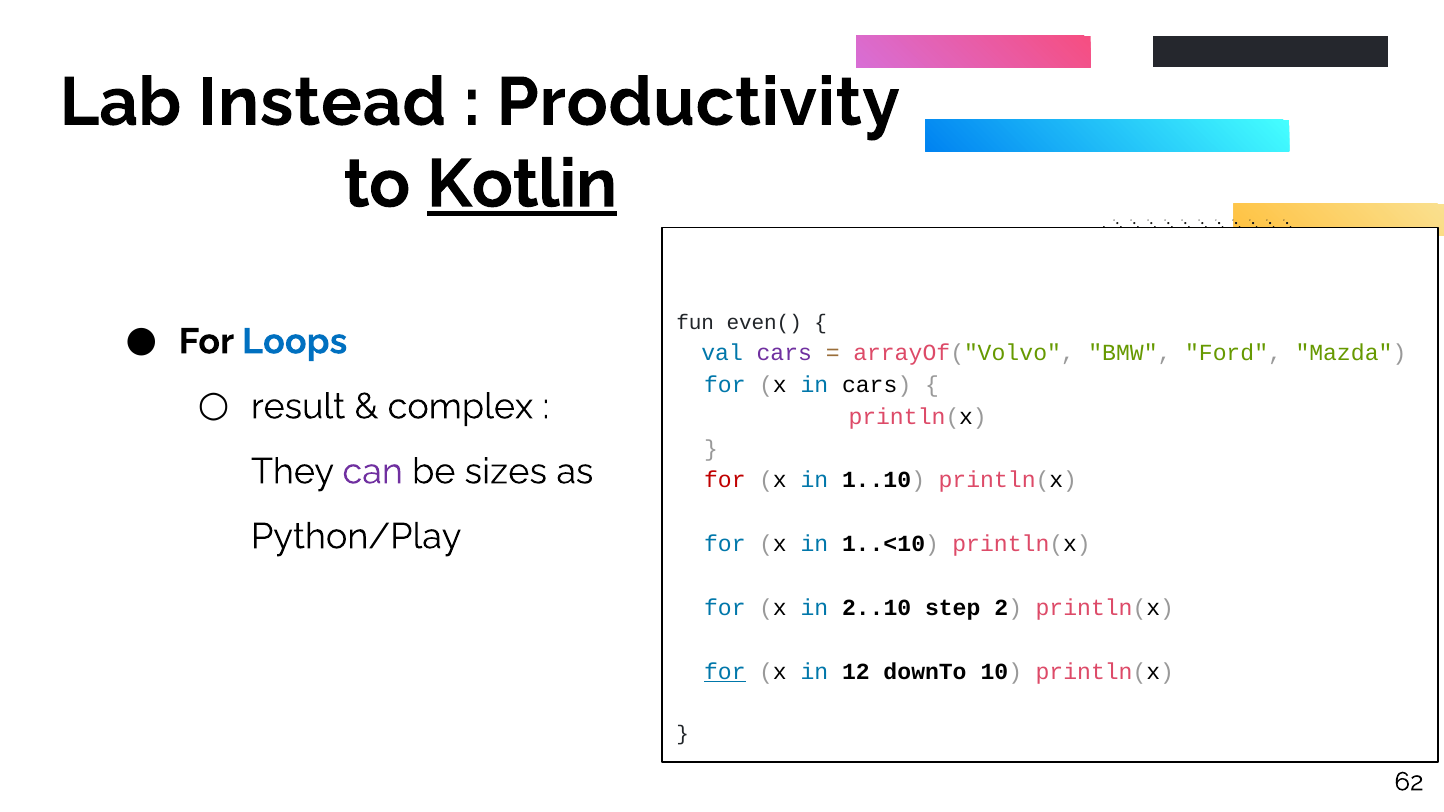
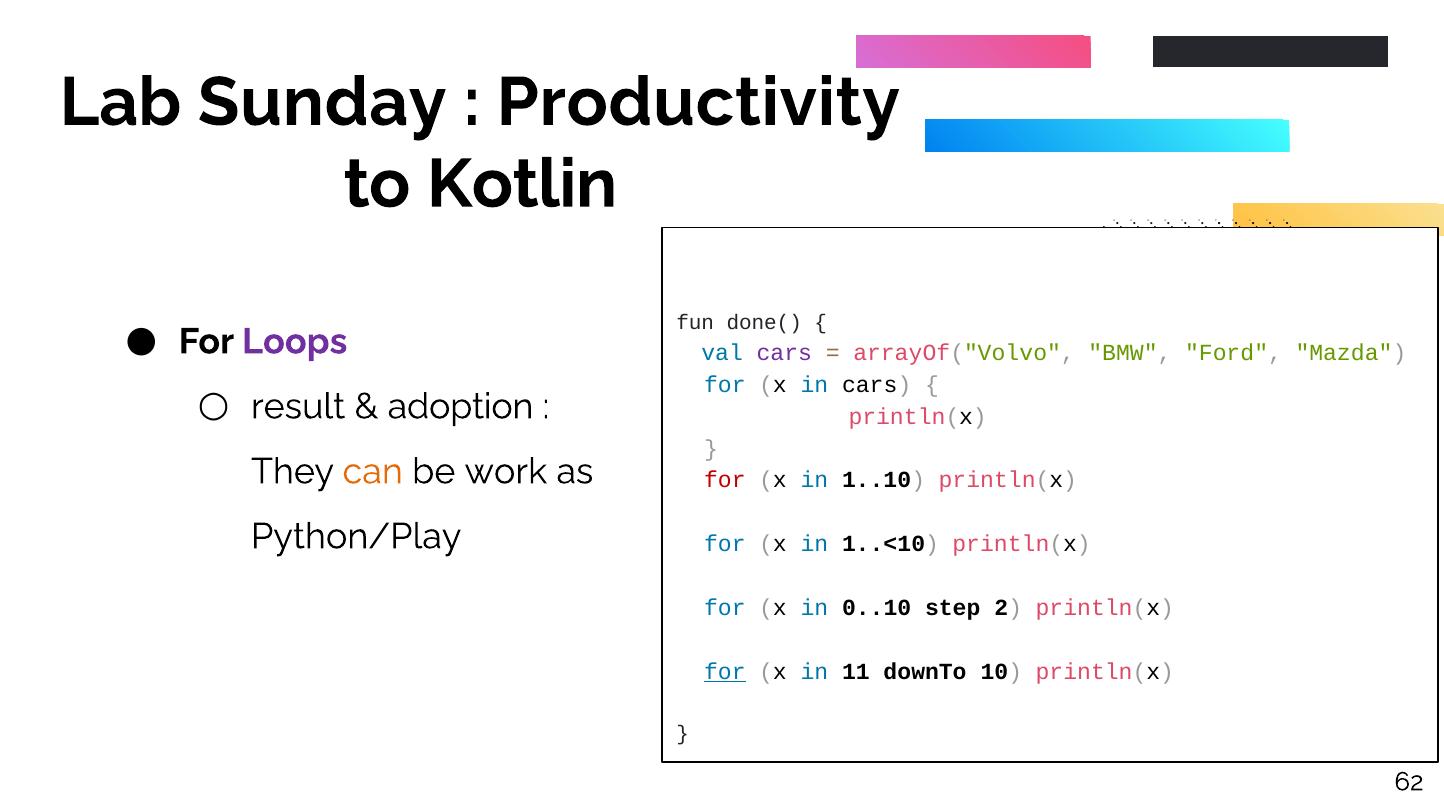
Instead: Instead -> Sunday (322, 102)
Kotlin underline: present -> none (522, 184)
even(: even( -> done( (764, 322)
Loops colour: blue -> purple (295, 342)
complex: complex -> adoption (461, 407)
can colour: purple -> orange (373, 472)
sizes: sizes -> work (506, 472)
2..10: 2..10 -> 0..10 (877, 608)
12: 12 -> 11 (856, 672)
